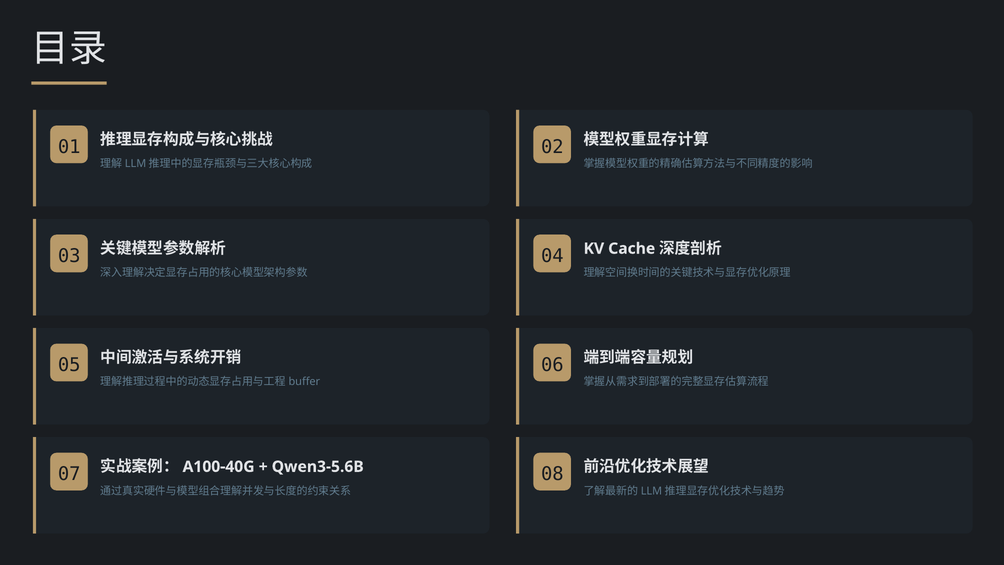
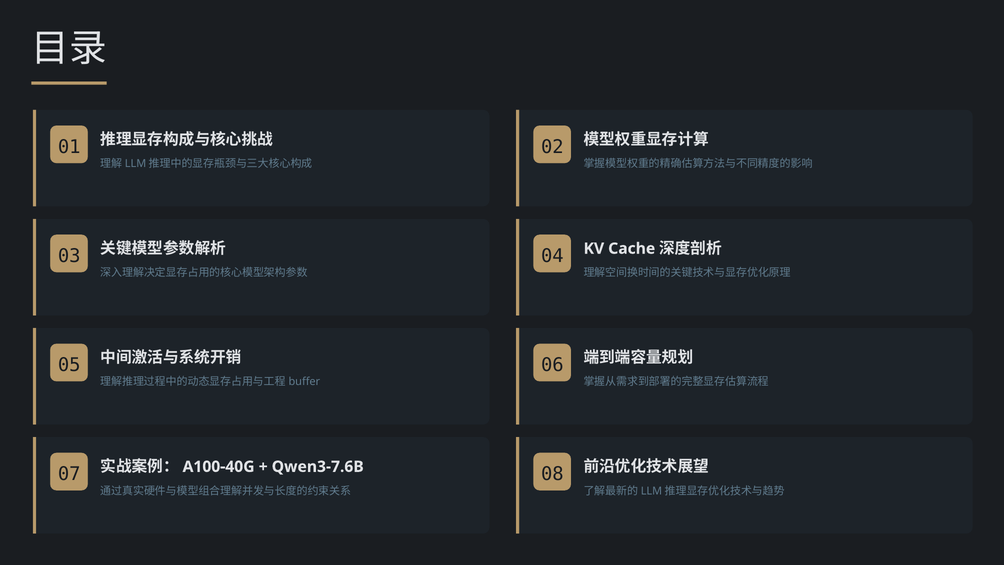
Qwen3-5.6B: Qwen3-5.6B -> Qwen3-7.6B (318, 467)
